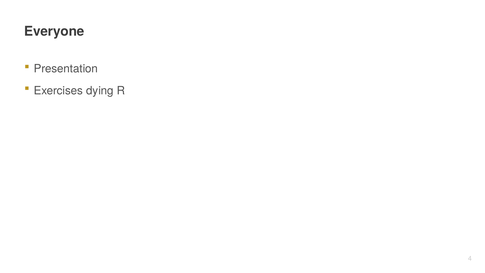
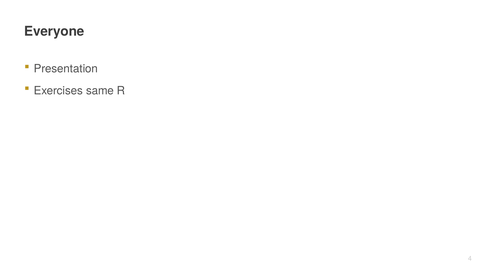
dying: dying -> same (100, 91)
